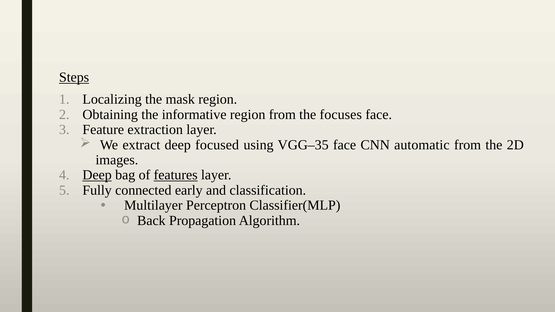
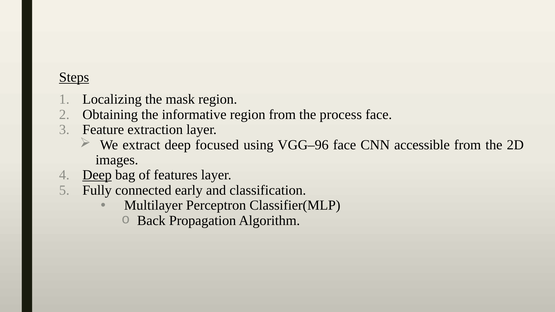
focuses: focuses -> process (341, 115)
VGG–35: VGG–35 -> VGG–96 (303, 145)
automatic: automatic -> accessible (422, 145)
features underline: present -> none (176, 175)
